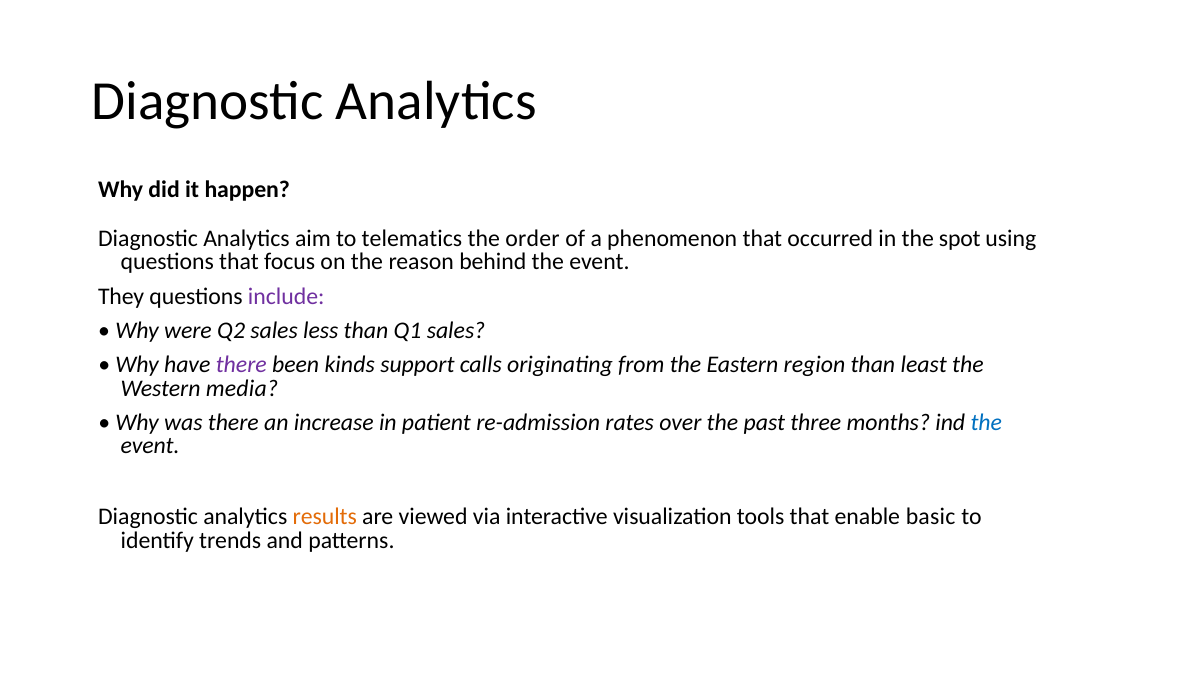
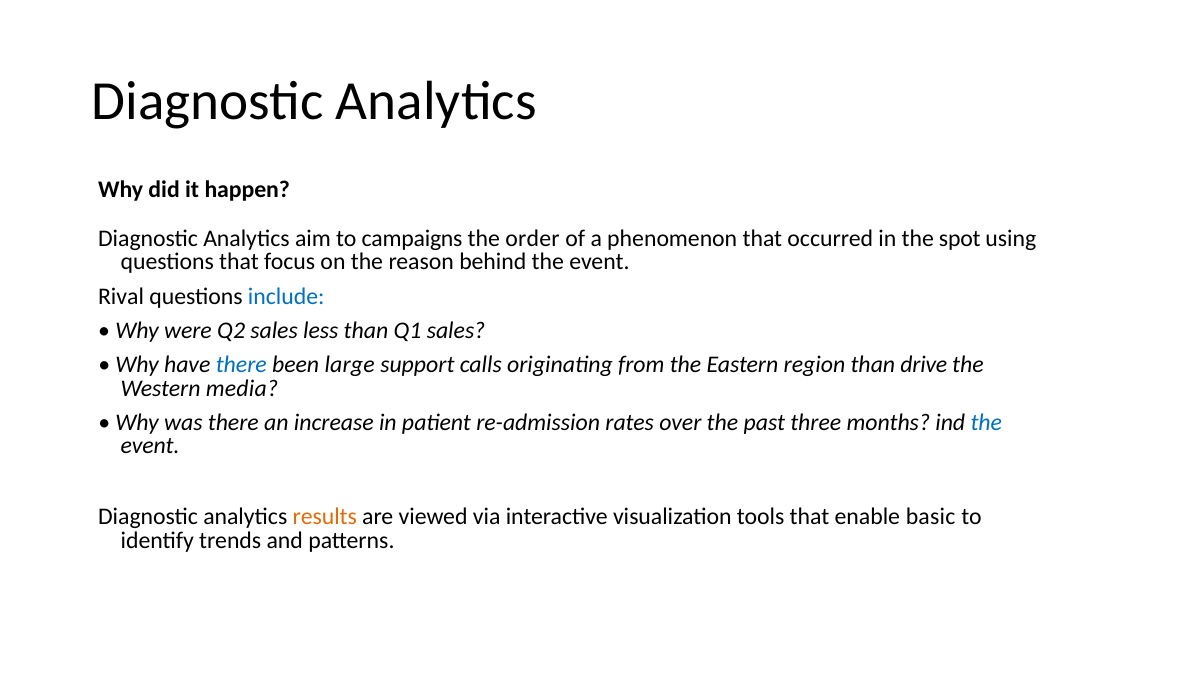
telematics: telematics -> campaigns (412, 239)
They: They -> Rival (121, 296)
include colour: purple -> blue (286, 296)
there colour: purple -> blue (241, 365)
kinds: kinds -> large (350, 365)
least: least -> drive (924, 365)
